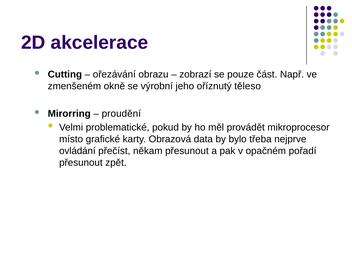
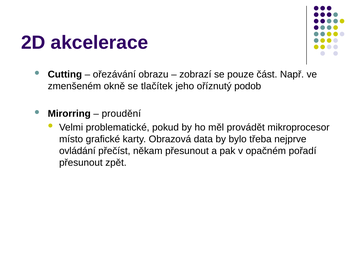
výrobní: výrobní -> tlačítek (157, 86)
těleso: těleso -> podob (248, 86)
